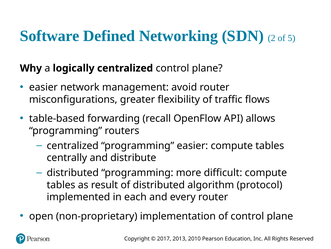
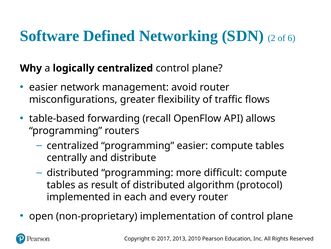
5: 5 -> 6 (292, 38)
